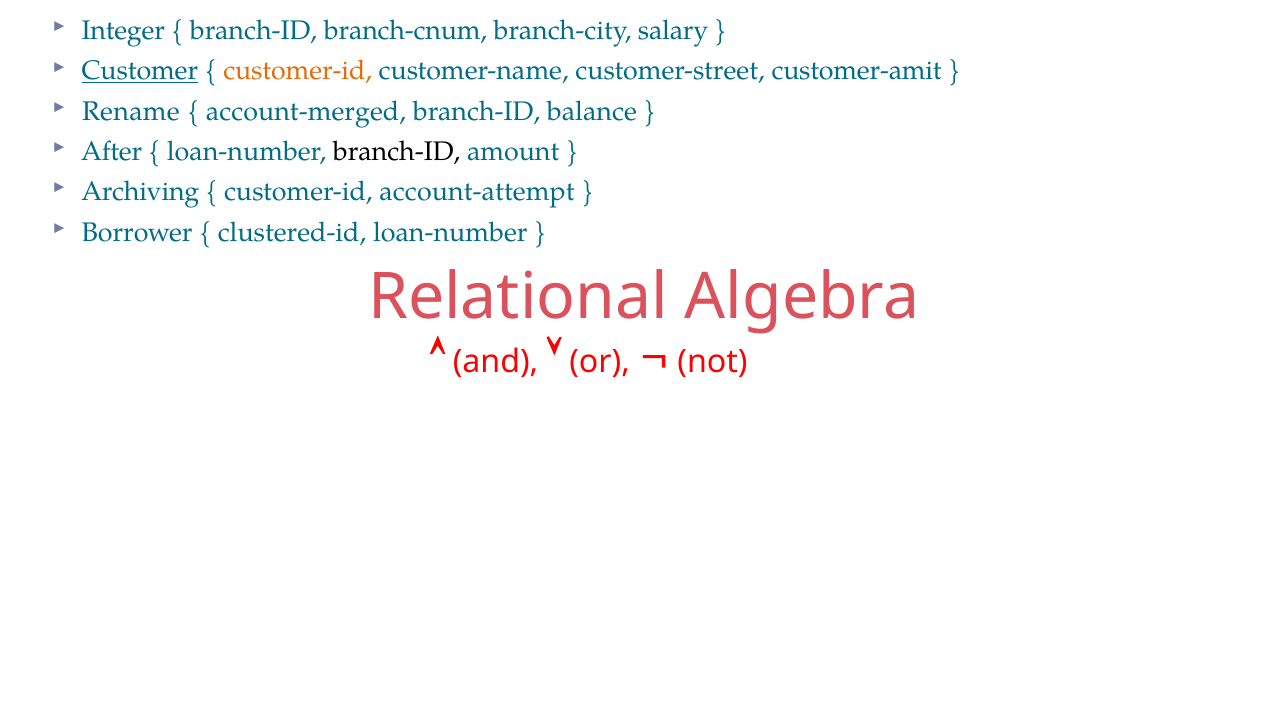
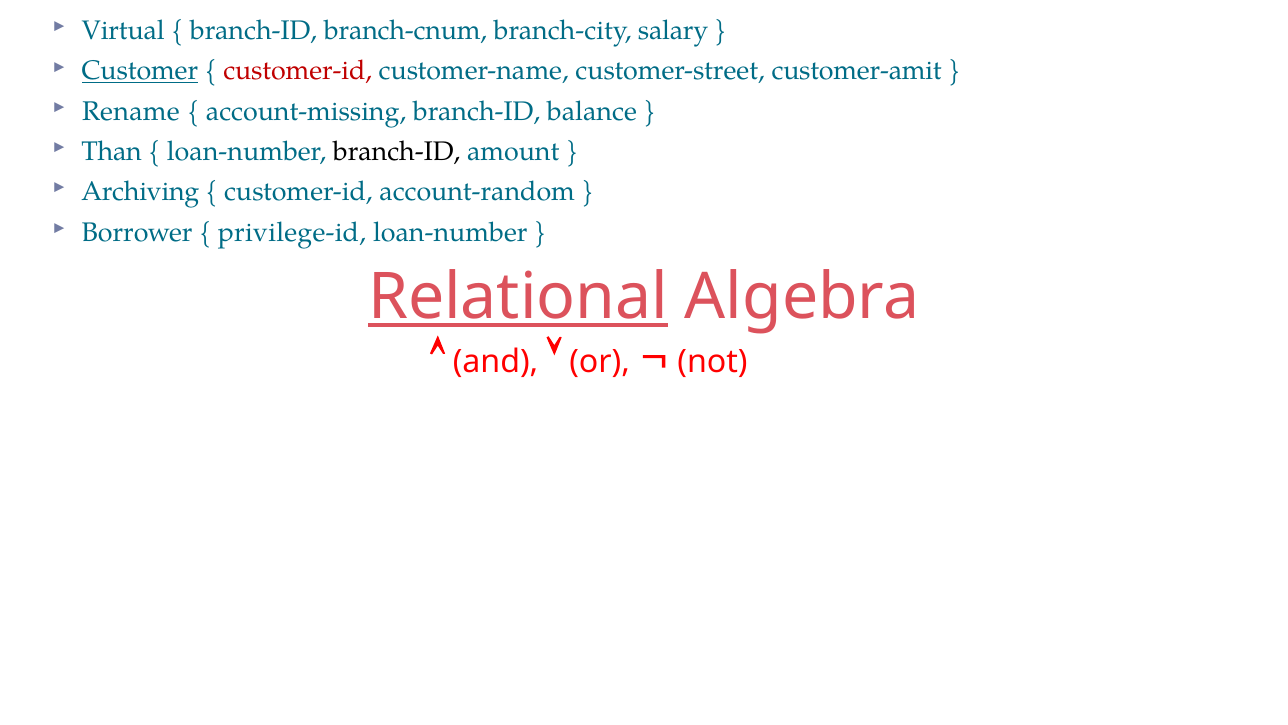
Integer: Integer -> Virtual (123, 31)
customer-id colour: orange -> red (298, 71)
account-merged: account-merged -> account-missing (306, 111)
After: After -> Than (112, 152)
account-attempt: account-attempt -> account-random (477, 192)
clustered-id: clustered-id -> privilege-id (292, 232)
Relational underline: none -> present (518, 297)
